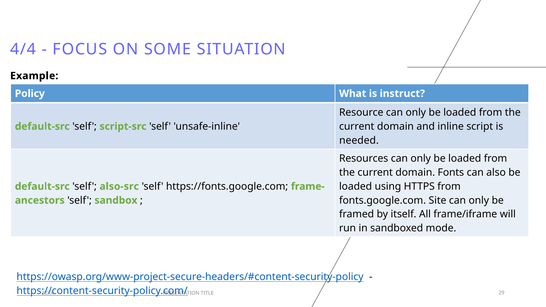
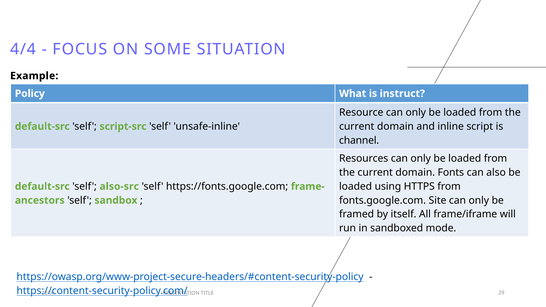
needed: needed -> channel (359, 140)
